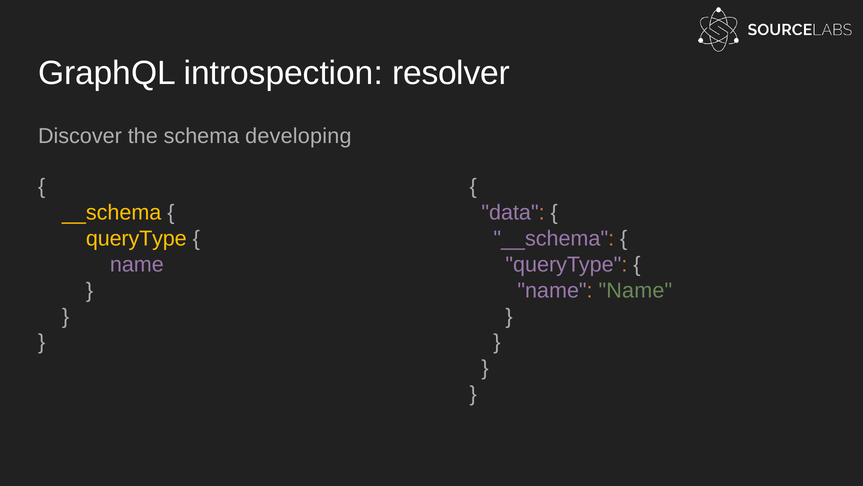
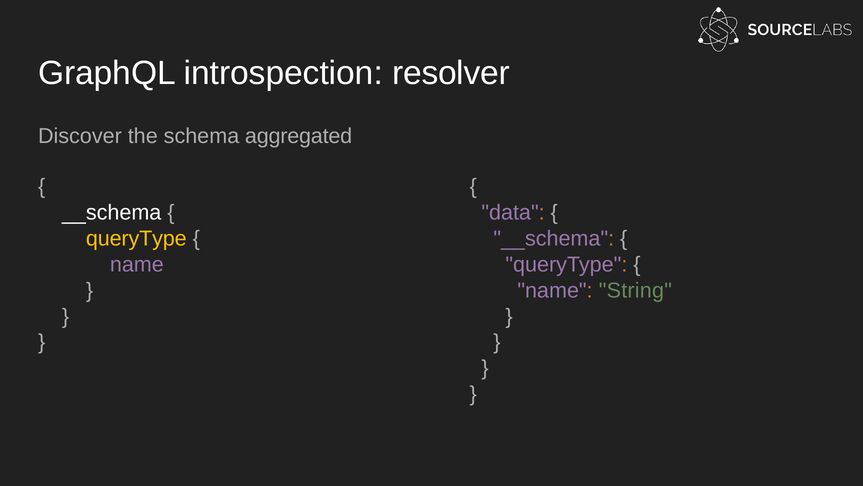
developing: developing -> aggregated (299, 136)
__schema colour: yellow -> white (112, 213)
name Name: Name -> String (635, 290)
